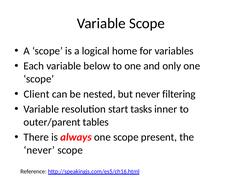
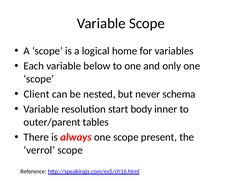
filtering: filtering -> schema (179, 94)
tasks: tasks -> body (141, 109)
never: never -> verrol (39, 150)
